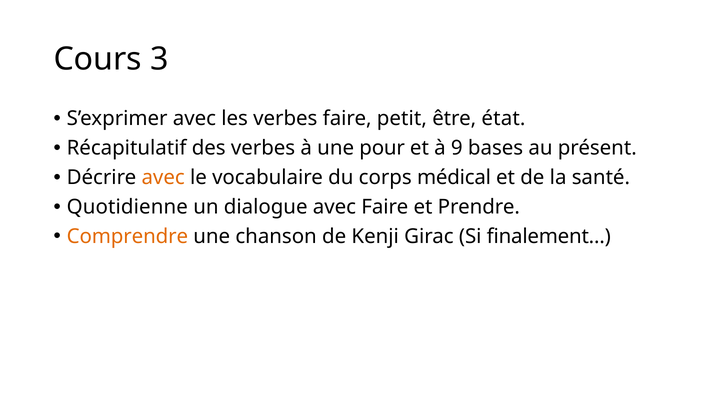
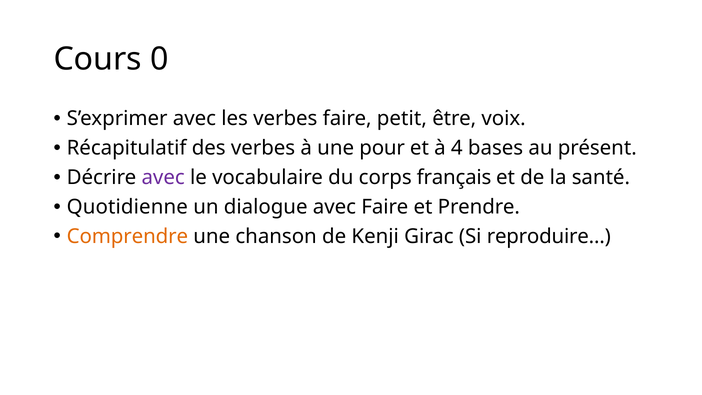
3: 3 -> 0 (159, 59)
état: état -> voix (504, 119)
9: 9 -> 4 (457, 148)
avec colour: orange -> purple (163, 178)
médical: médical -> français (454, 178)
finalement…: finalement… -> reproduire… (549, 236)
